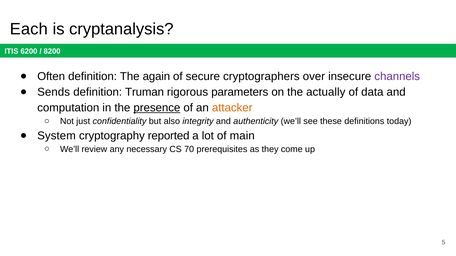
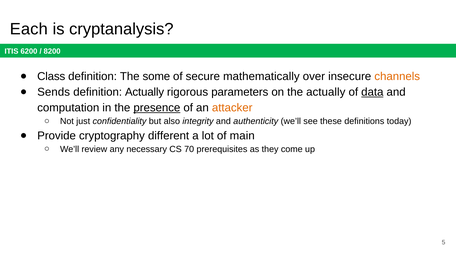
Often: Often -> Class (51, 76)
again: again -> some (156, 76)
cryptographers: cryptographers -> mathematically (261, 76)
channels colour: purple -> orange (397, 76)
definition Truman: Truman -> Actually (145, 92)
data underline: none -> present (372, 92)
System: System -> Provide (57, 136)
reported: reported -> different (169, 136)
